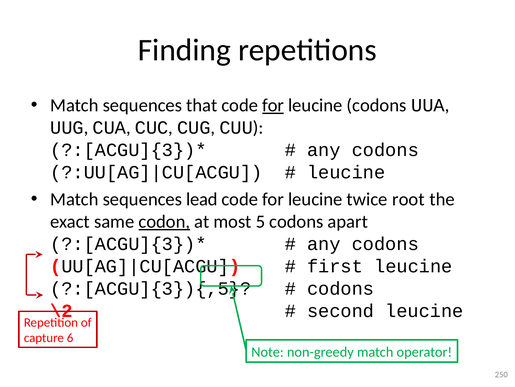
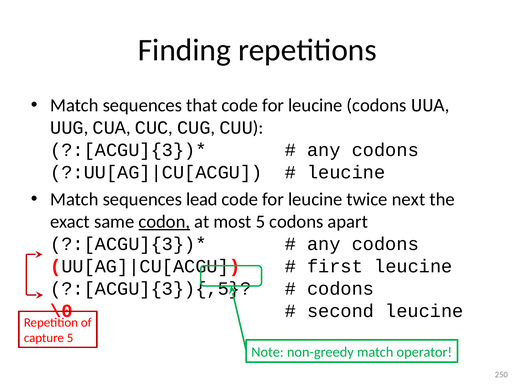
for underline: present -> none (273, 105)
root: root -> next (408, 199)
\2: \2 -> \0 (61, 310)
capture 6: 6 -> 5 (70, 337)
